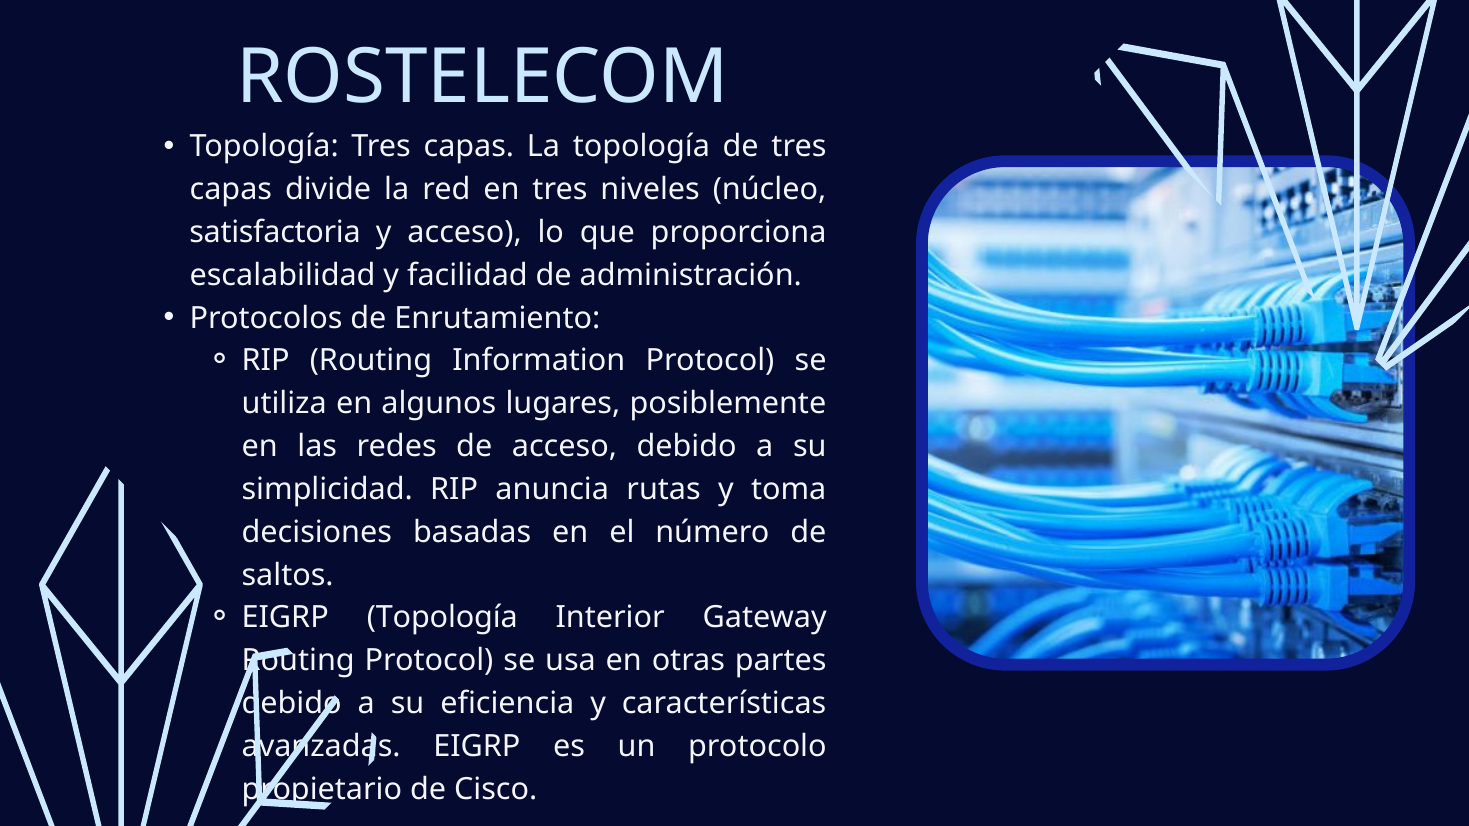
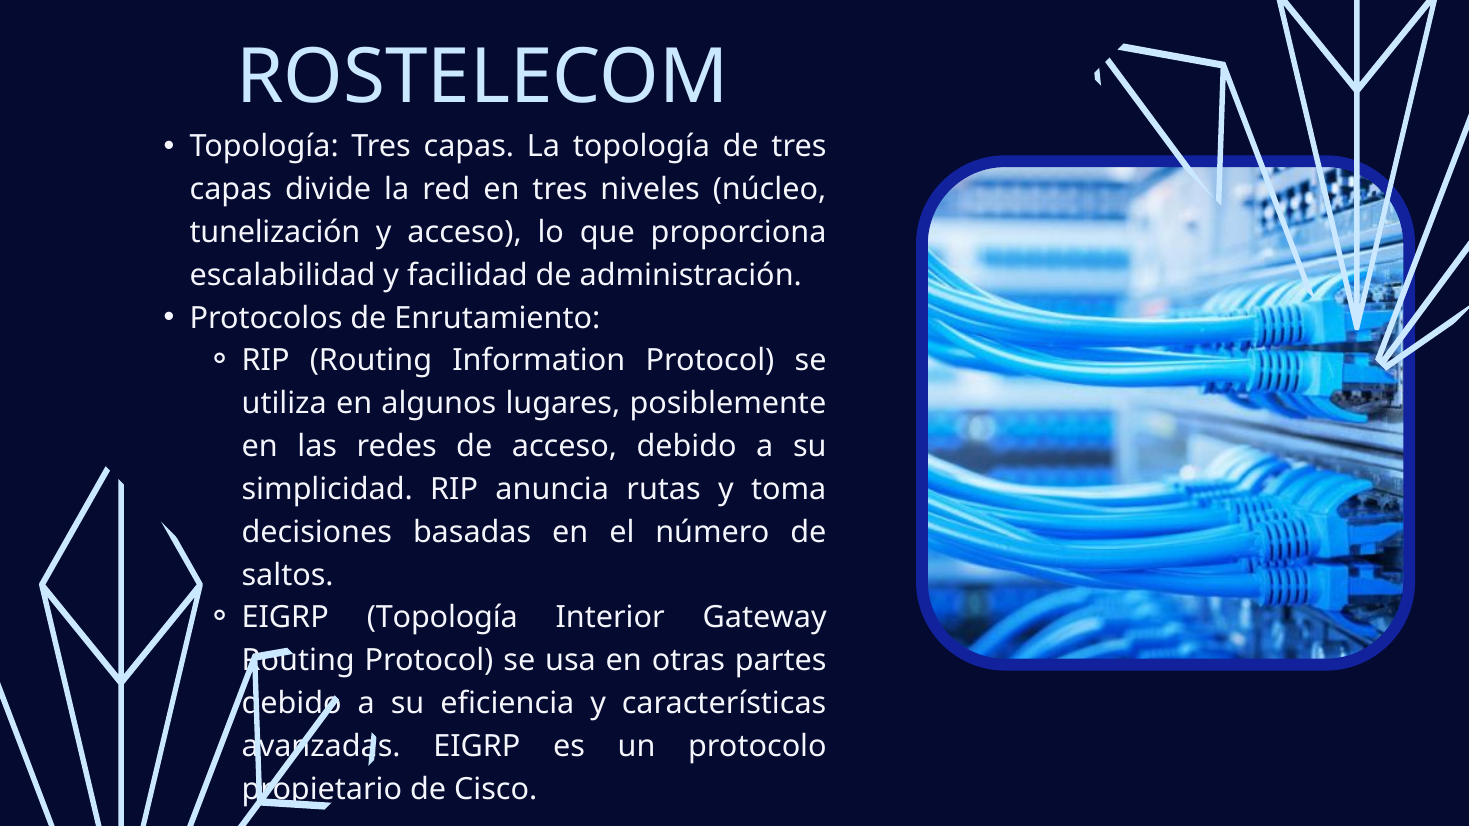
satisfactoria: satisfactoria -> tunelización (275, 232)
